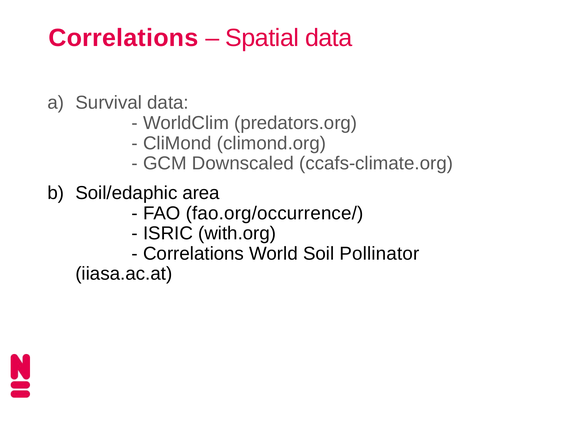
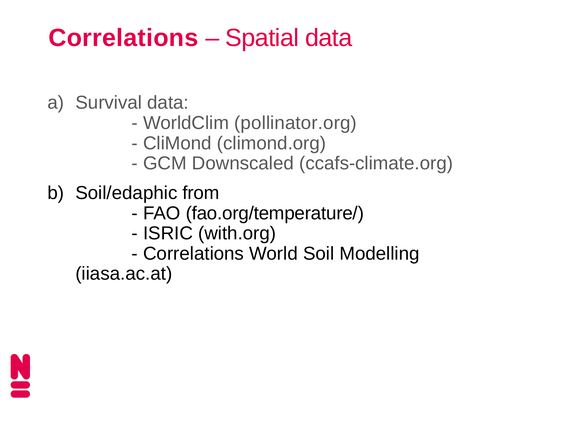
predators.org: predators.org -> pollinator.org (296, 123)
area: area -> from (201, 193)
fao.org/occurrence/: fao.org/occurrence/ -> fao.org/temperature/ (275, 213)
Pollinator: Pollinator -> Modelling (380, 254)
